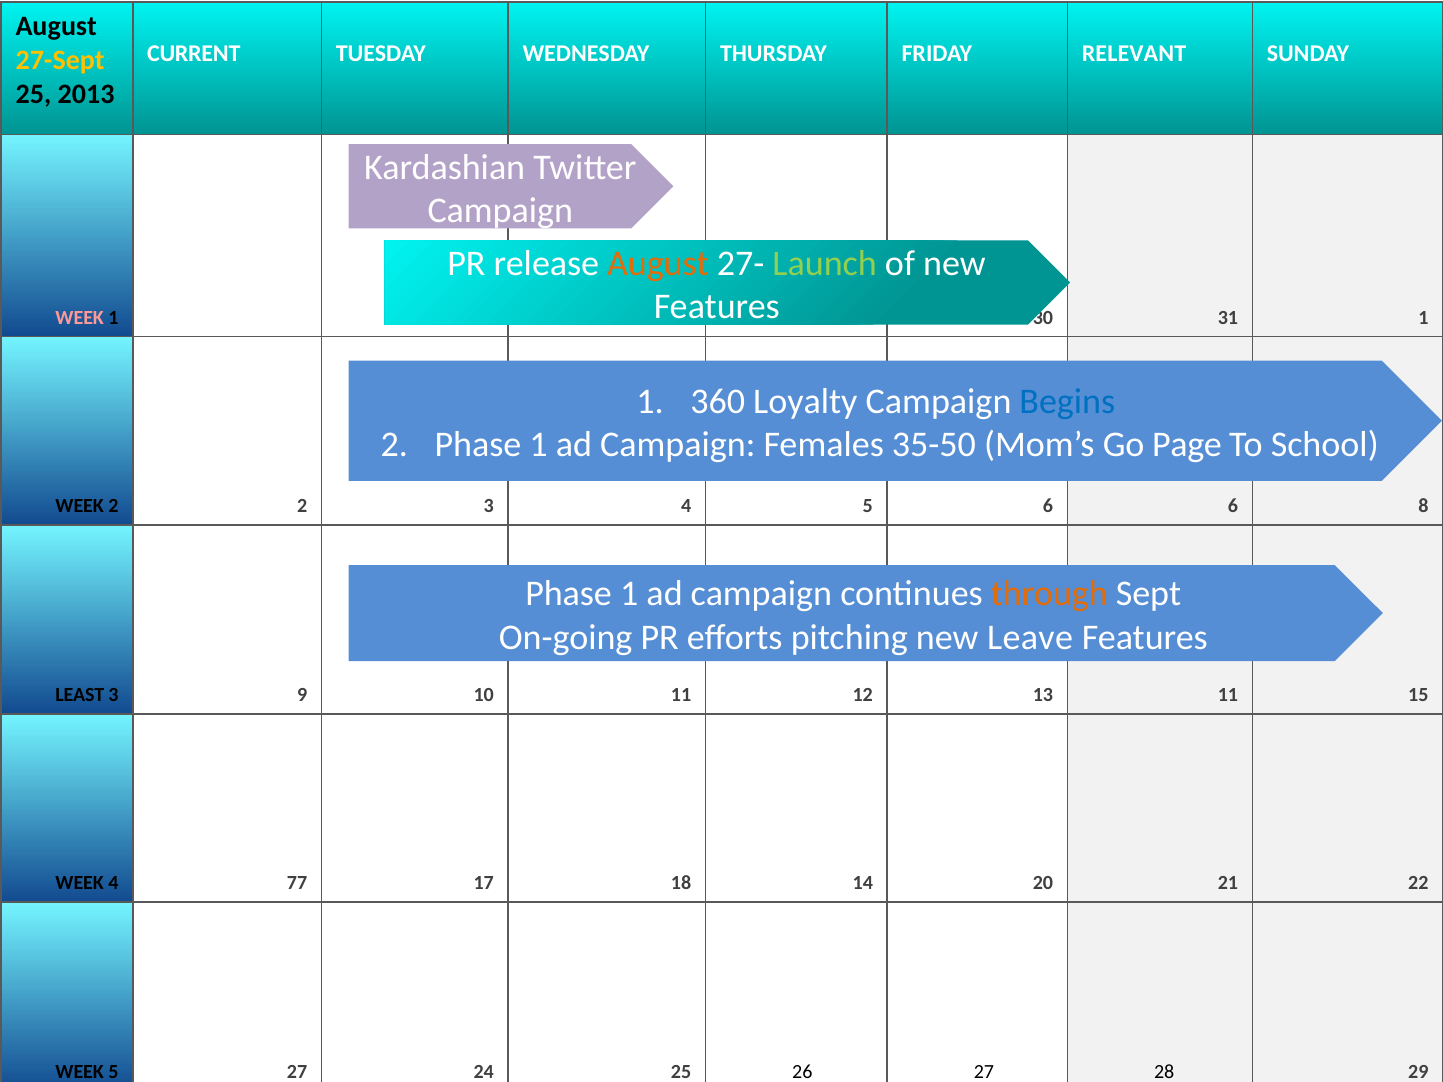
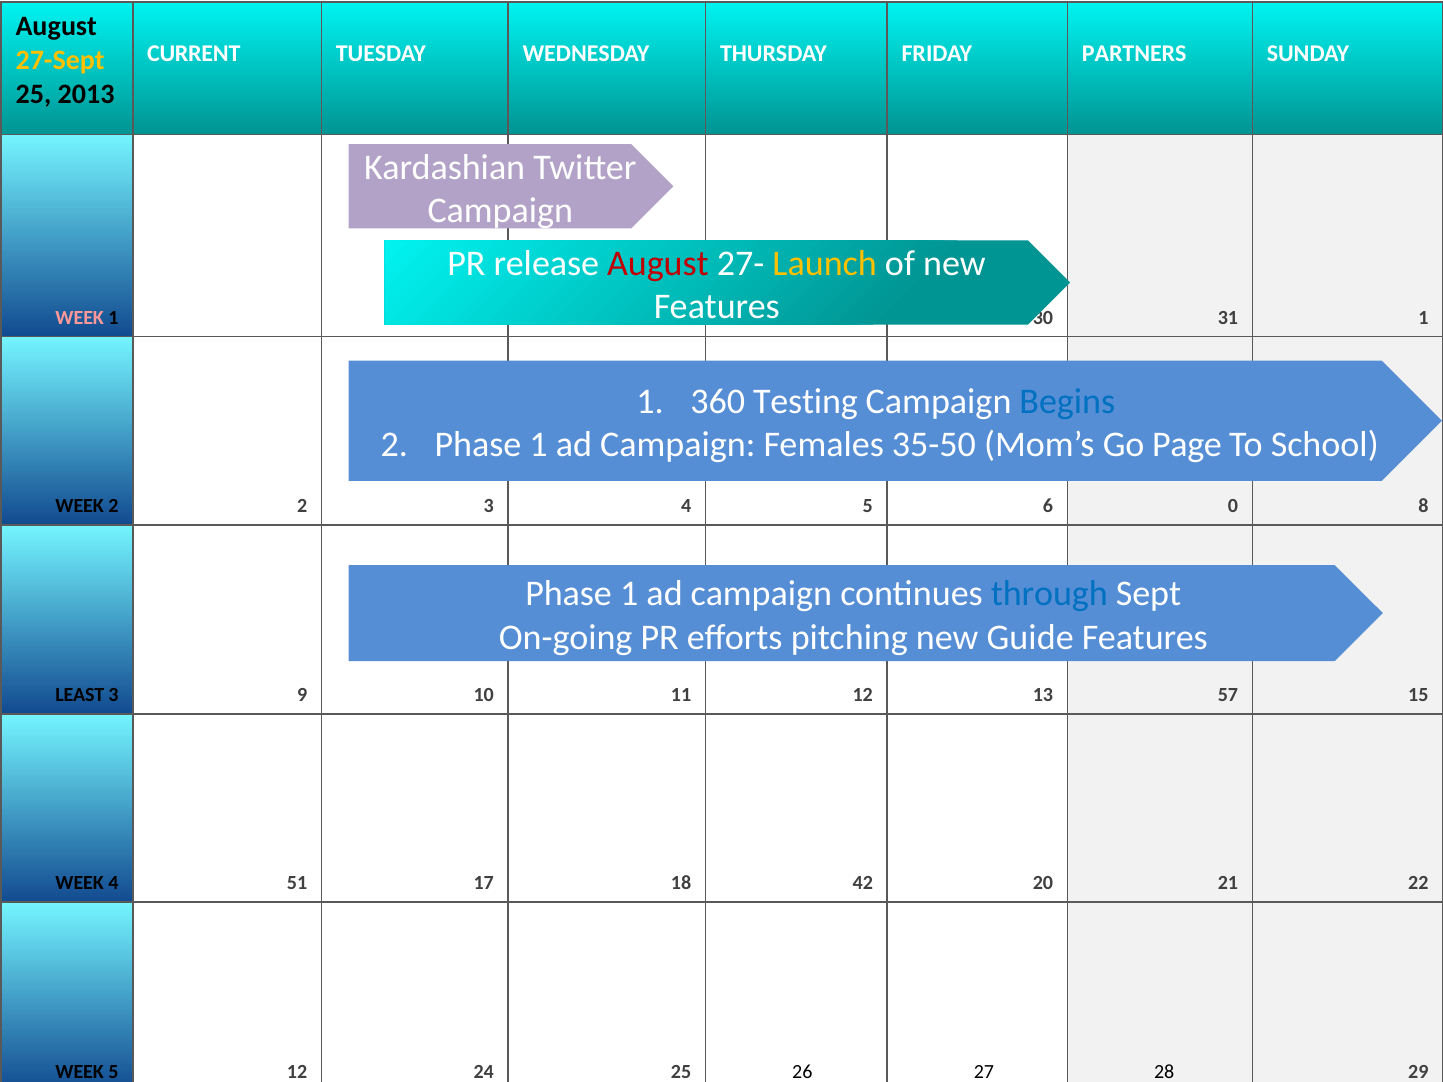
RELEVANT: RELEVANT -> PARTNERS (1134, 53)
August colour: orange -> red (658, 263)
Launch colour: light green -> yellow (825, 263)
Loyalty: Loyalty -> Testing (805, 402)
6 6: 6 -> 0 (1233, 506)
through colour: orange -> blue (1049, 594)
Leave: Leave -> Guide (1030, 637)
13 11: 11 -> 57 (1228, 695)
77: 77 -> 51 (297, 883)
14: 14 -> 42 (863, 883)
5 27: 27 -> 12 (297, 1072)
